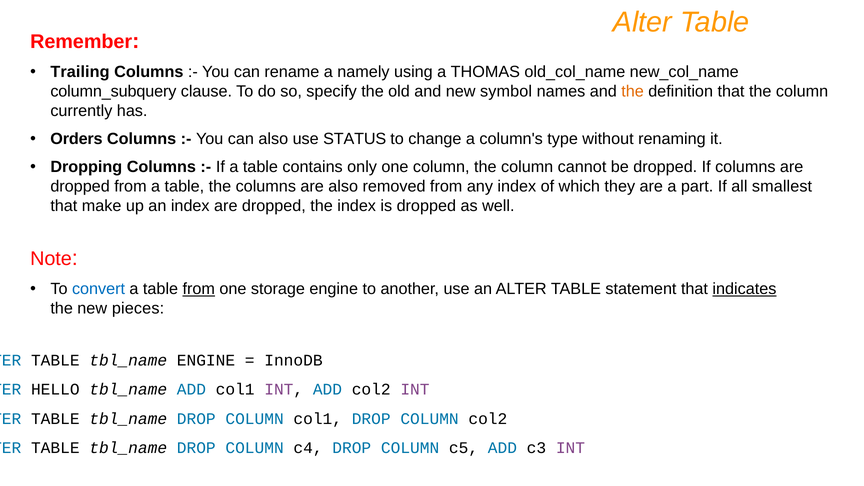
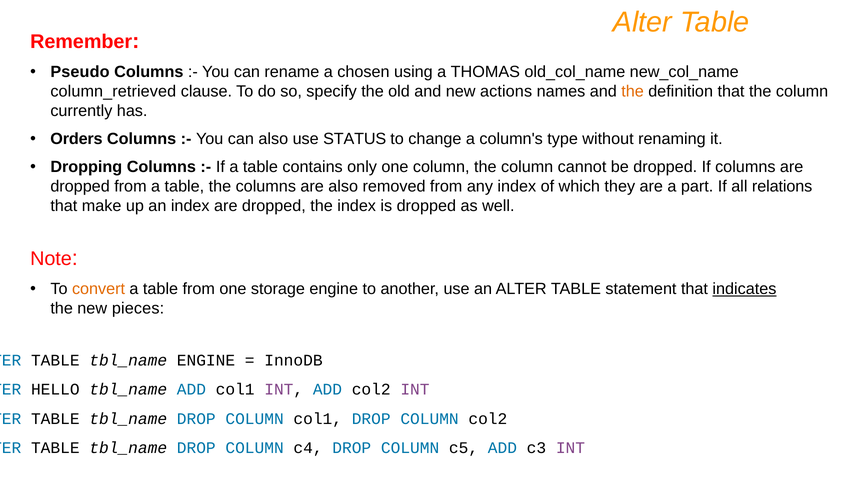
Trailing: Trailing -> Pseudo (80, 72)
namely: namely -> chosen (363, 72)
column_subquery: column_subquery -> column_retrieved (113, 92)
symbol: symbol -> actions (506, 92)
smallest: smallest -> relations (782, 187)
convert colour: blue -> orange (99, 289)
from underline: present -> none (199, 289)
